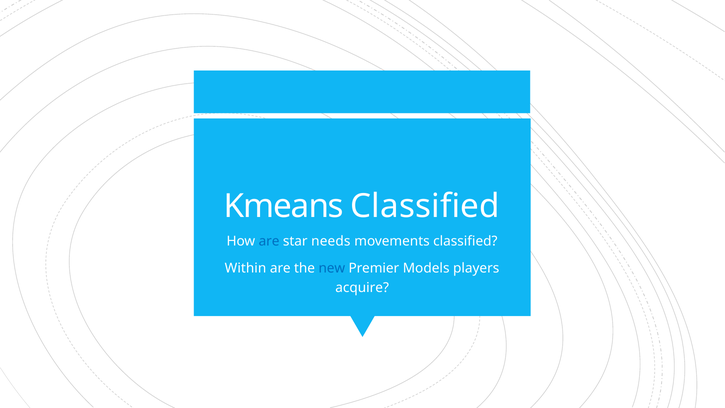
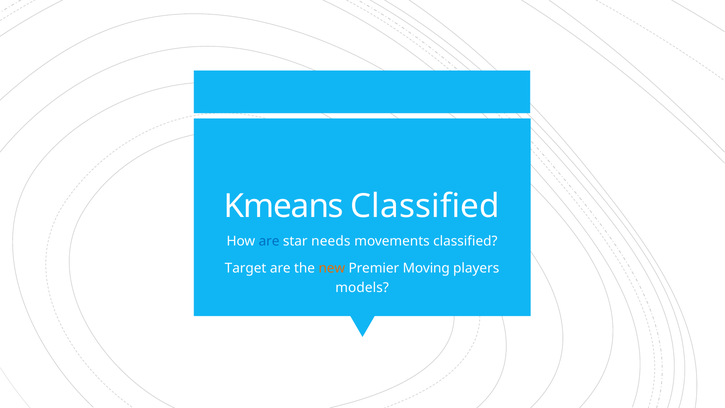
Within: Within -> Target (246, 268)
new colour: blue -> orange (332, 268)
Models: Models -> Moving (426, 268)
acquire: acquire -> models (362, 288)
